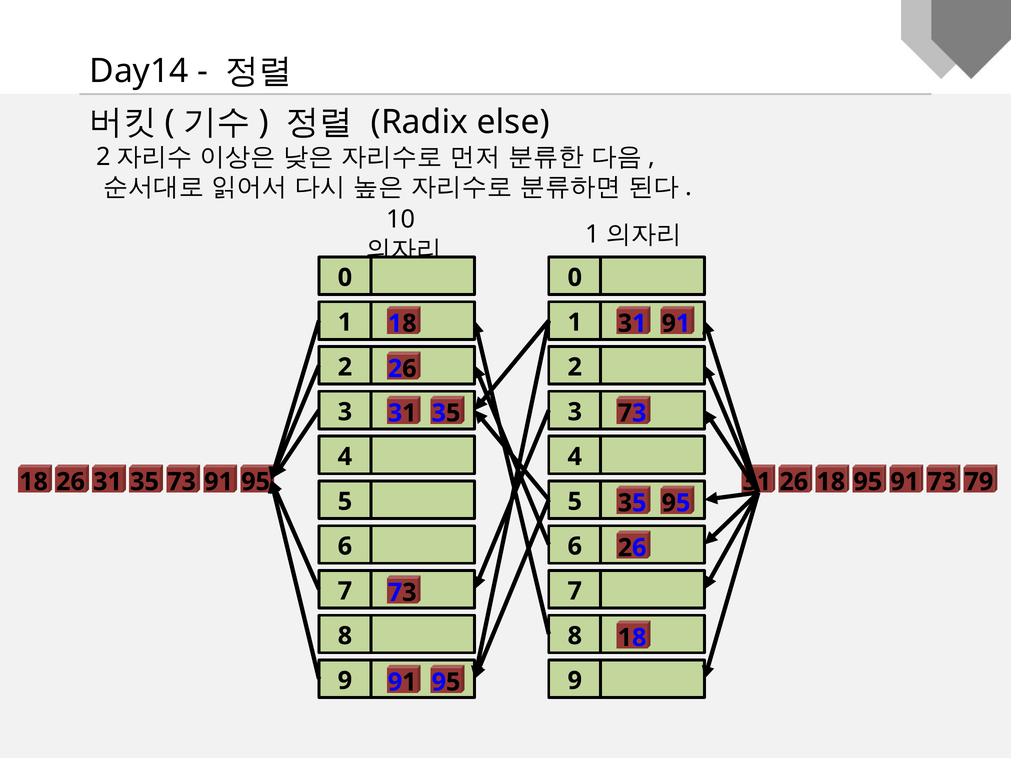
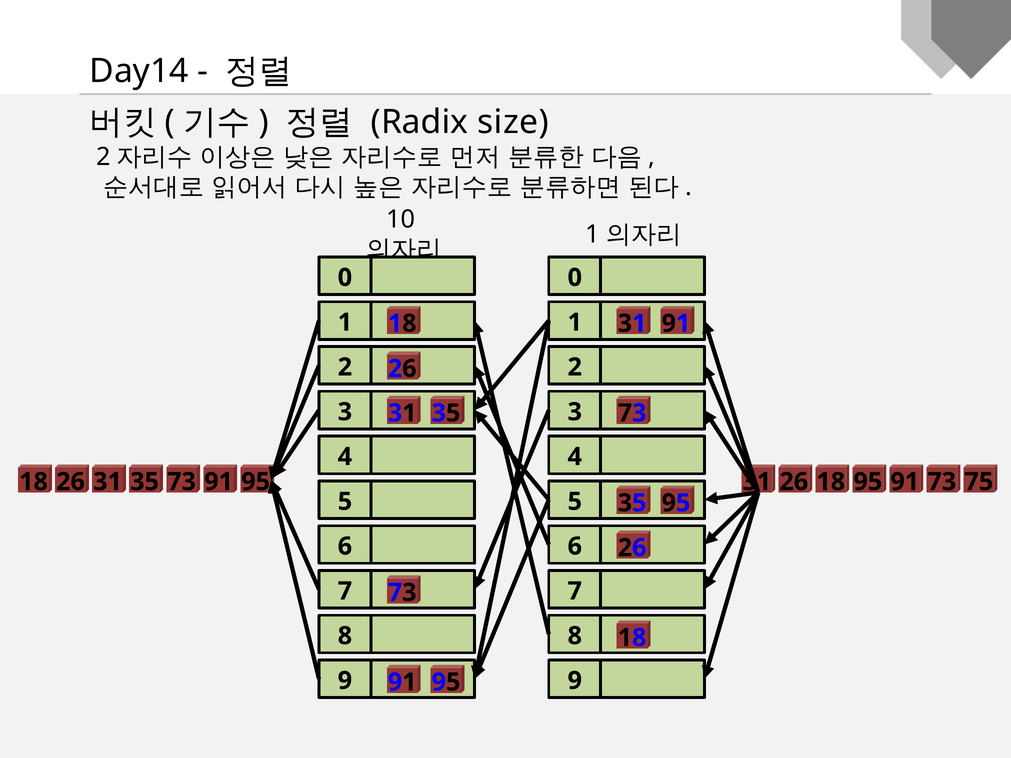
else: else -> size (513, 122)
79: 79 -> 75 (979, 482)
